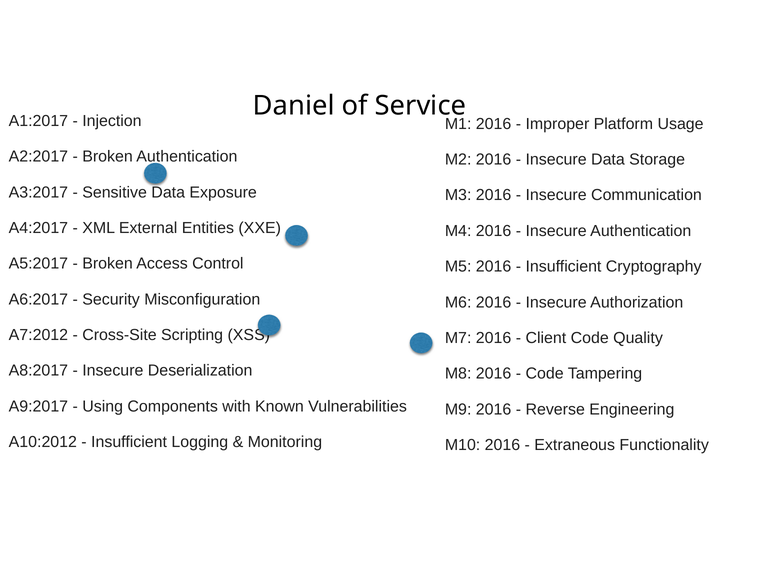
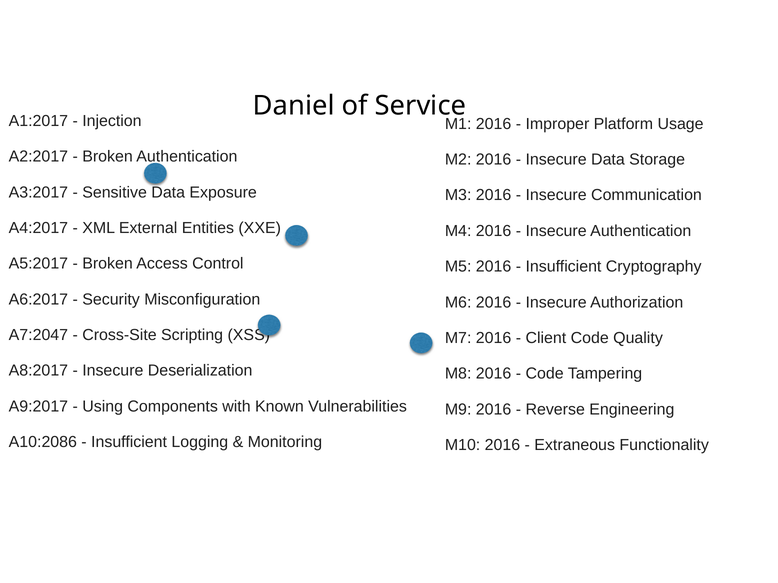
A7:2012: A7:2012 -> A7:2047 (38, 335)
A10:2012: A10:2012 -> A10:2086 (43, 442)
